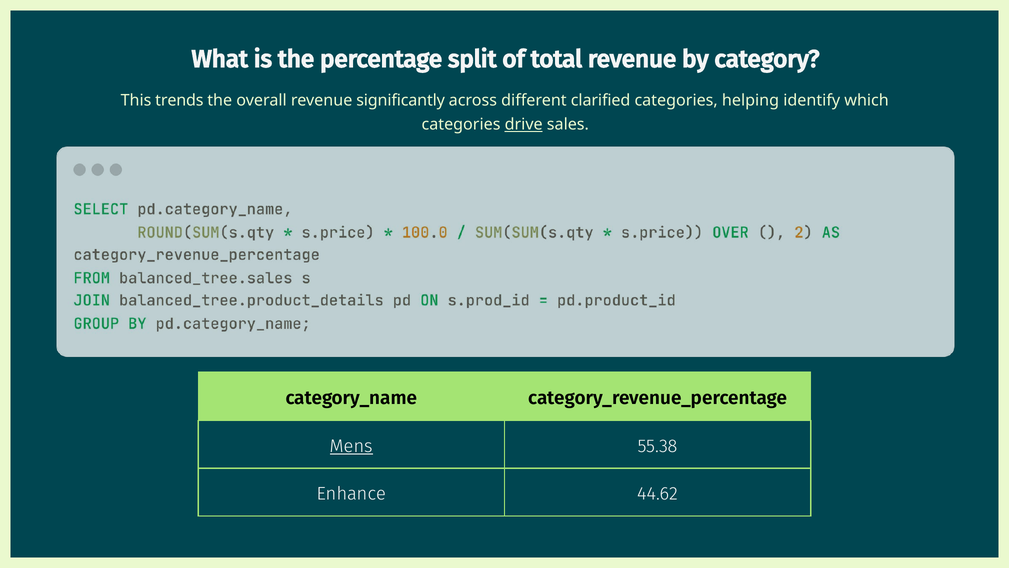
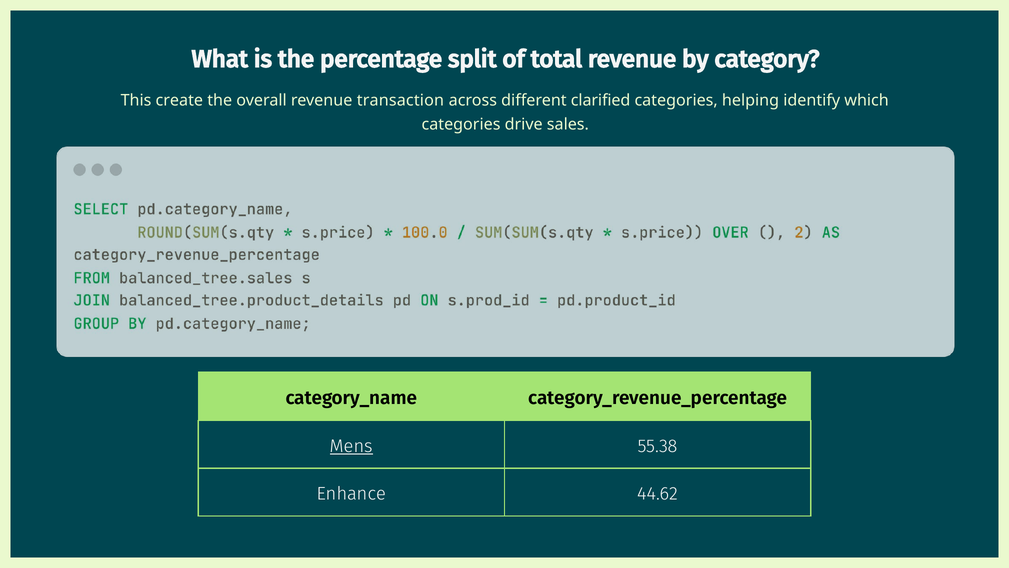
trends: trends -> create (179, 100)
significantly: significantly -> transaction (400, 100)
drive underline: present -> none (524, 125)
